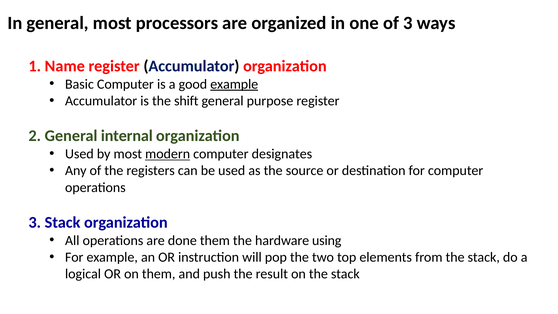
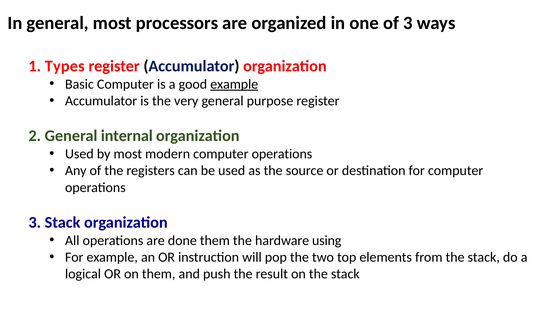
Name: Name -> Types (65, 66)
shift: shift -> very (186, 101)
modern underline: present -> none (168, 154)
designates: designates -> operations (282, 154)
